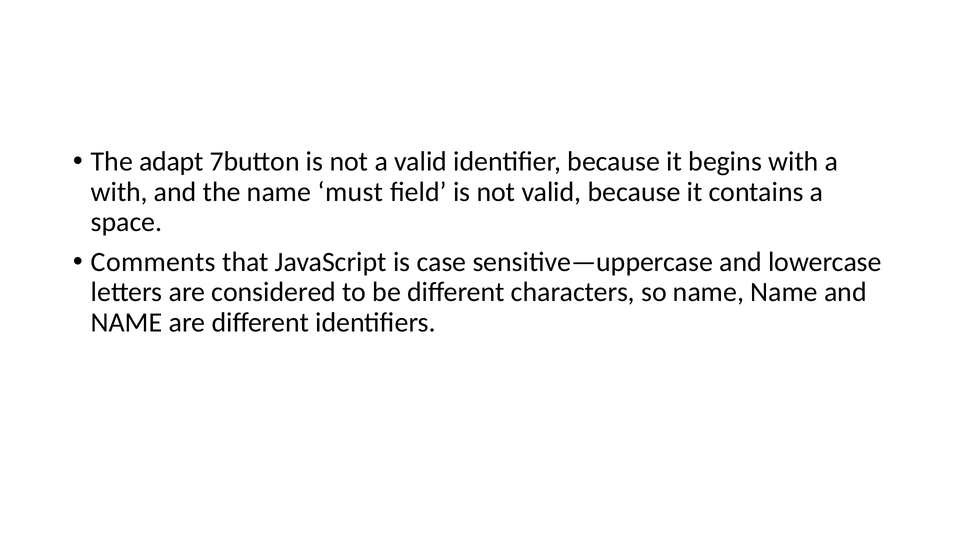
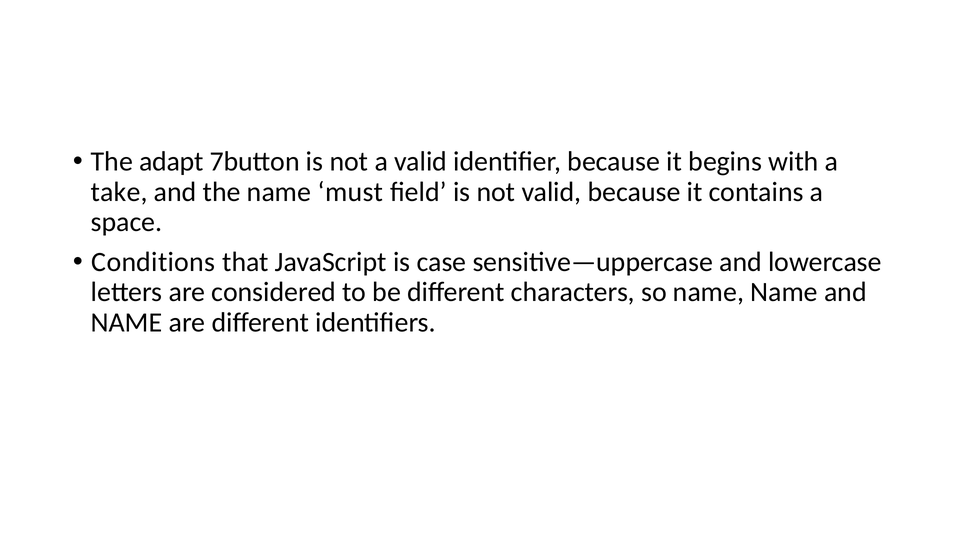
with: with -> take (119, 192)
Comments: Comments -> Conditions (153, 262)
